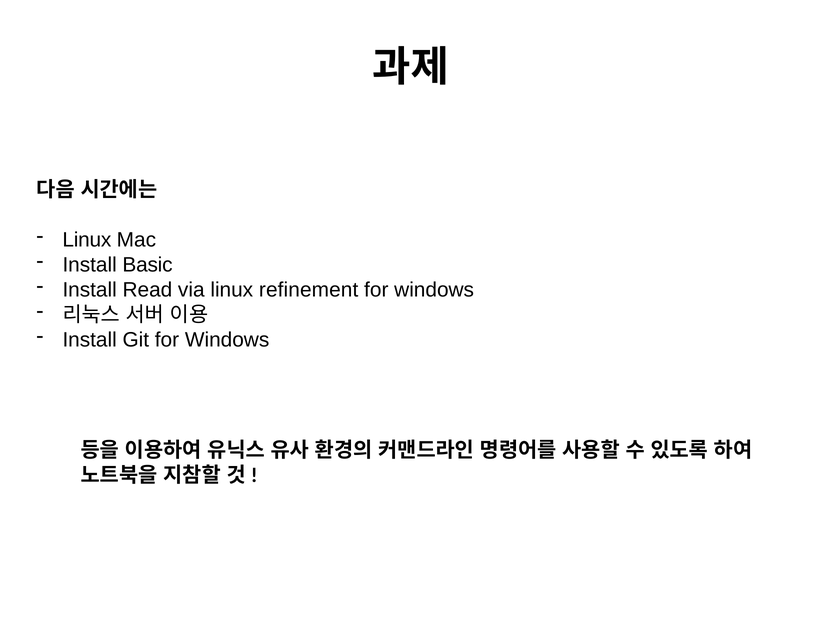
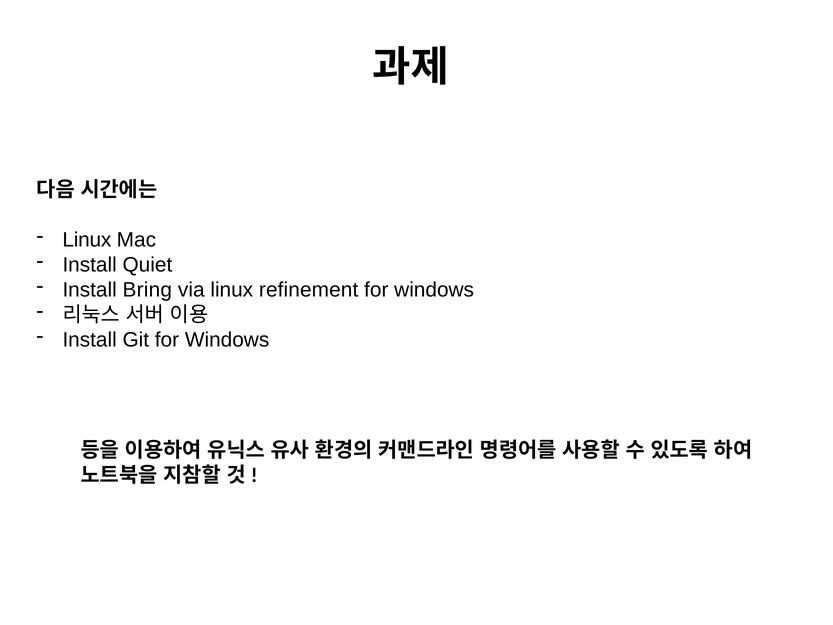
Basic: Basic -> Quiet (147, 265)
Read: Read -> Bring (147, 290)
